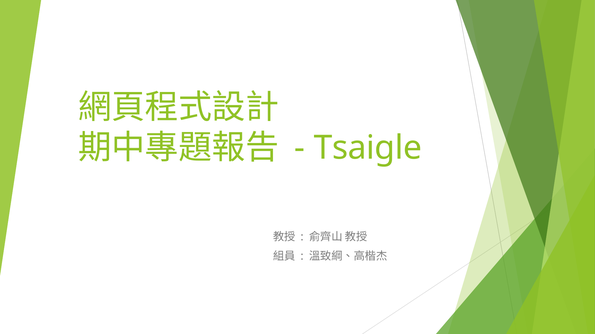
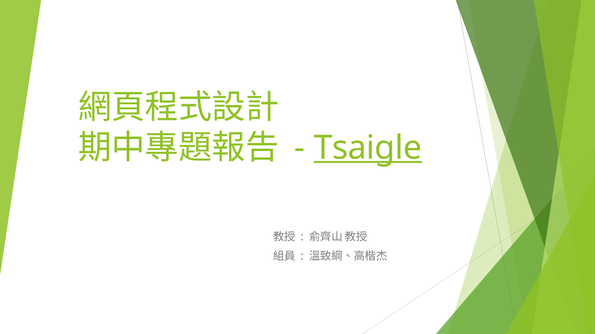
Tsaigle underline: none -> present (368, 148)
